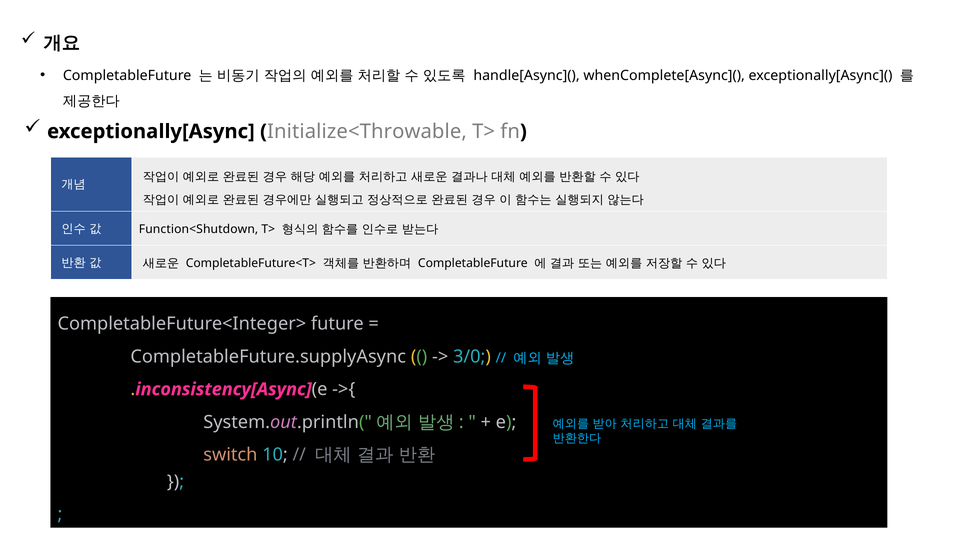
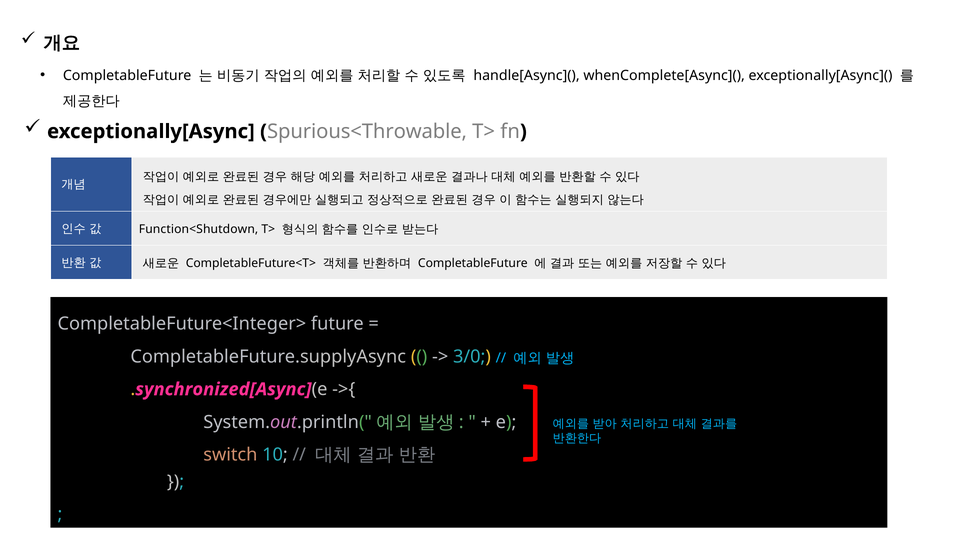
Initialize<Throwable: Initialize<Throwable -> Spurious<Throwable (367, 132)
inconsistency[Async: inconsistency[Async -> synchronized[Async (223, 390)
